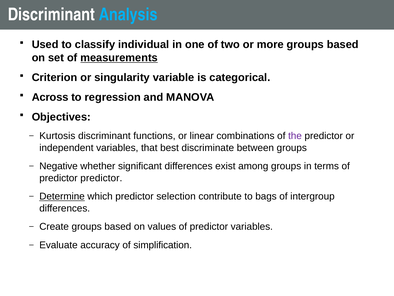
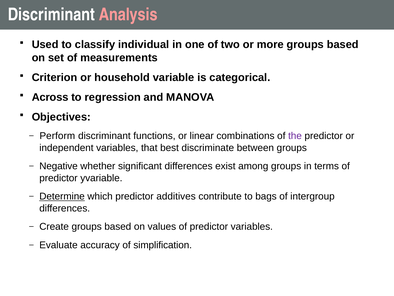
Analysis colour: light blue -> pink (128, 15)
measurements underline: present -> none (119, 58)
singularity: singularity -> household (122, 77)
Kurtosis: Kurtosis -> Perform (57, 136)
predictor predictor: predictor -> yvariable (101, 178)
selection: selection -> additives (176, 196)
